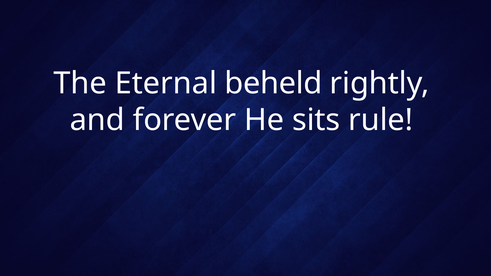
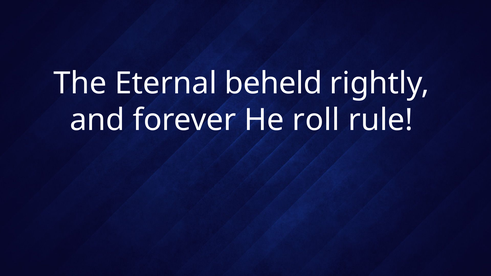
sits: sits -> roll (316, 120)
